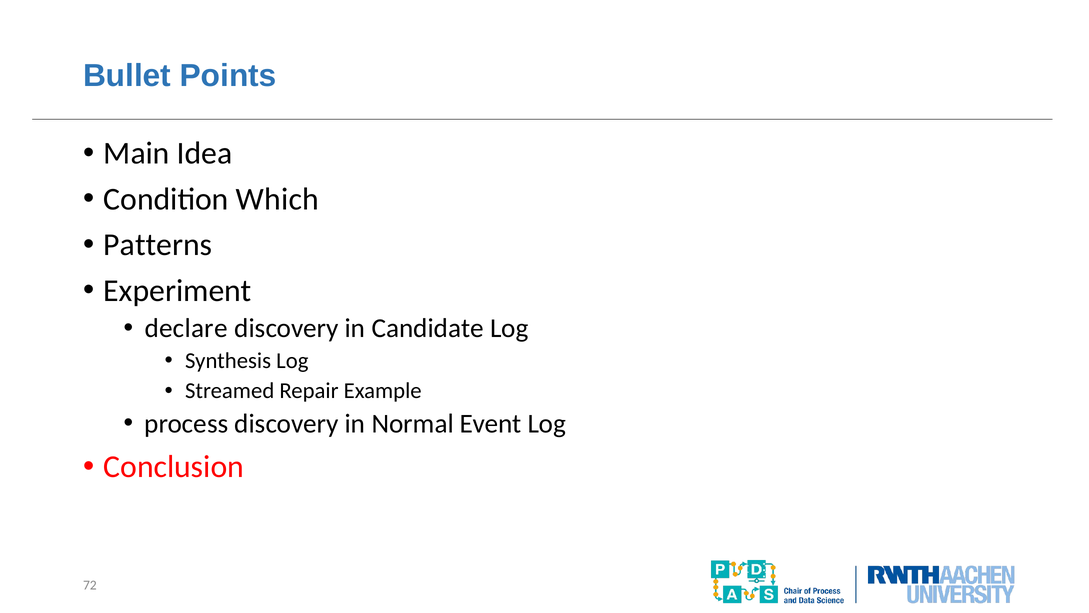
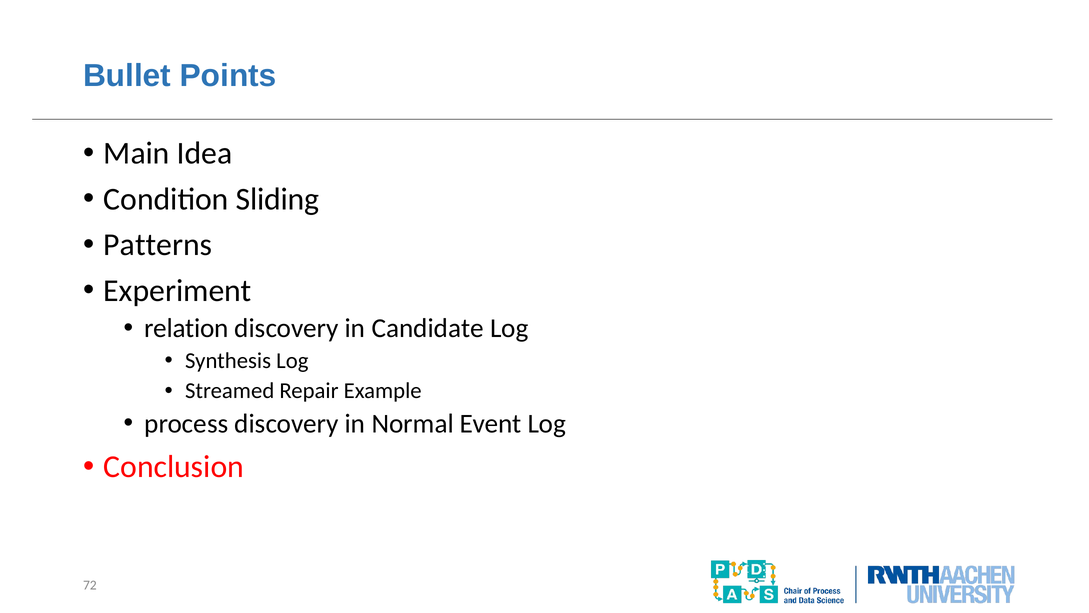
Which: Which -> Sliding (278, 199)
declare: declare -> relation (186, 328)
